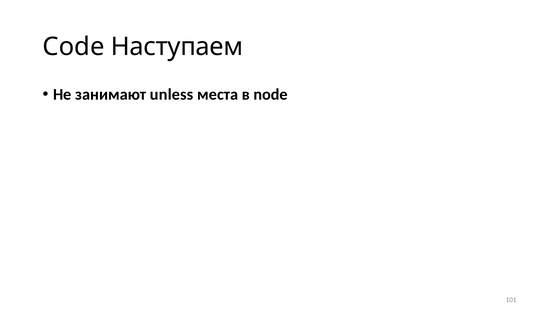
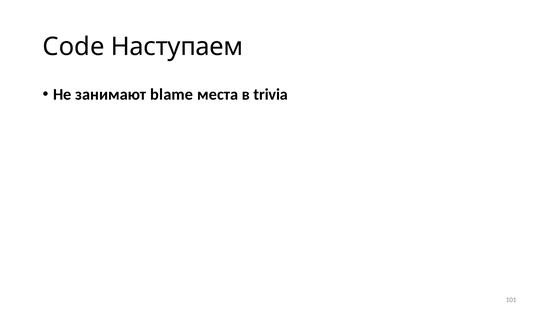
unless: unless -> blame (172, 95)
node: node -> trivia (271, 95)
